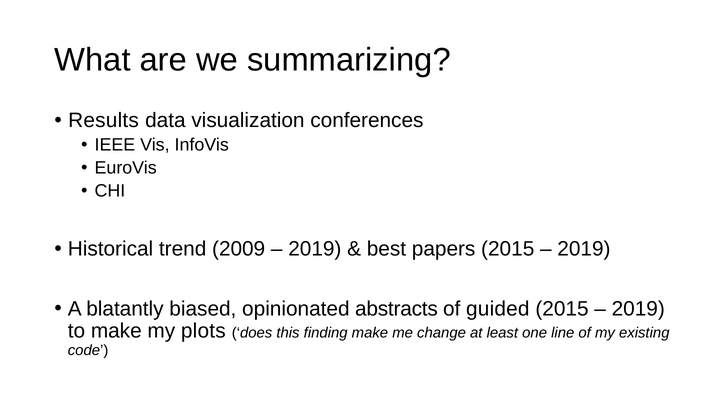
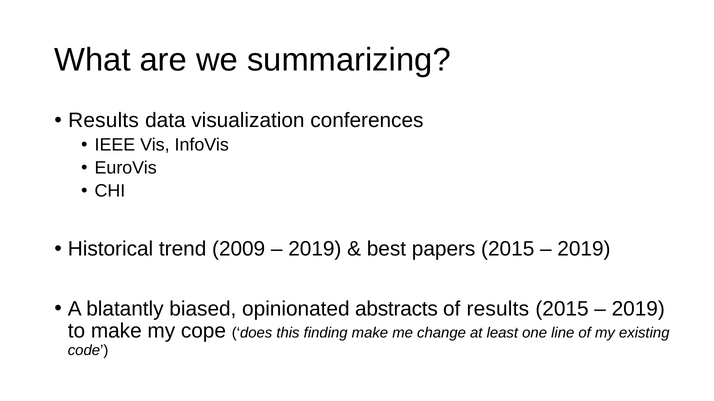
of guided: guided -> results (498, 309)
plots: plots -> cope (203, 332)
